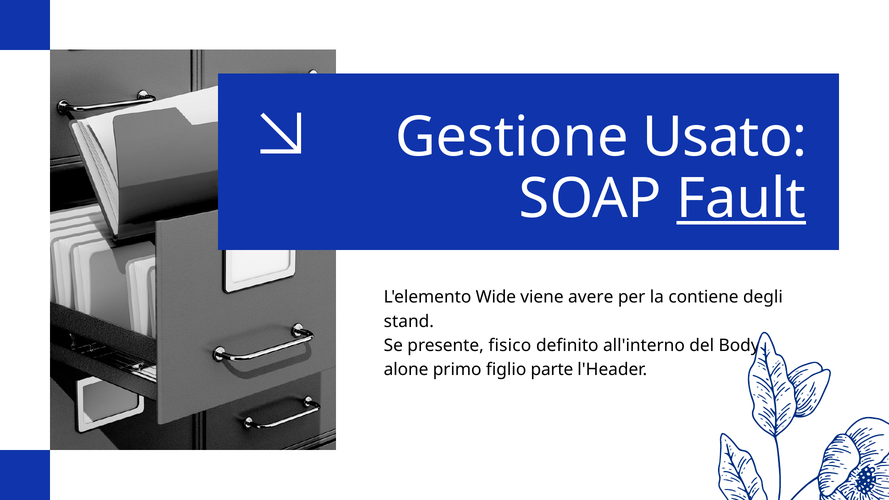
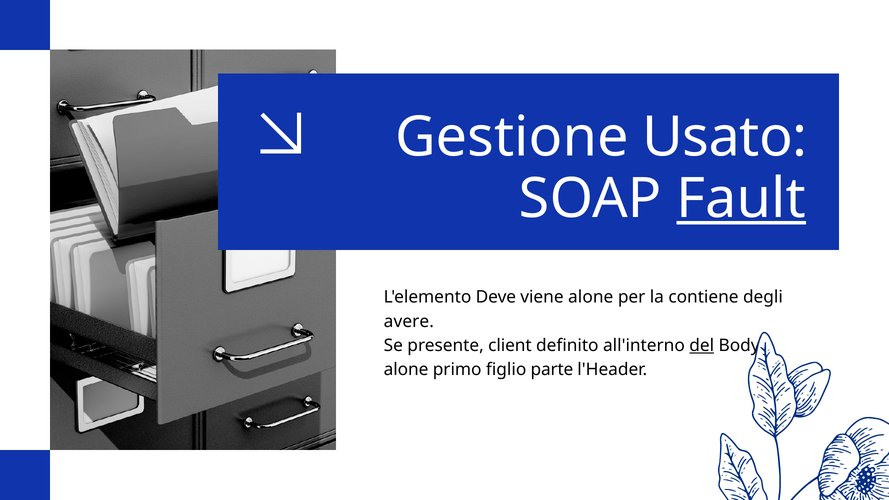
Wide: Wide -> Deve (496, 297)
viene avere: avere -> alone (591, 297)
stand: stand -> avere (409, 321)
fisico: fisico -> client (510, 346)
del underline: none -> present (702, 346)
